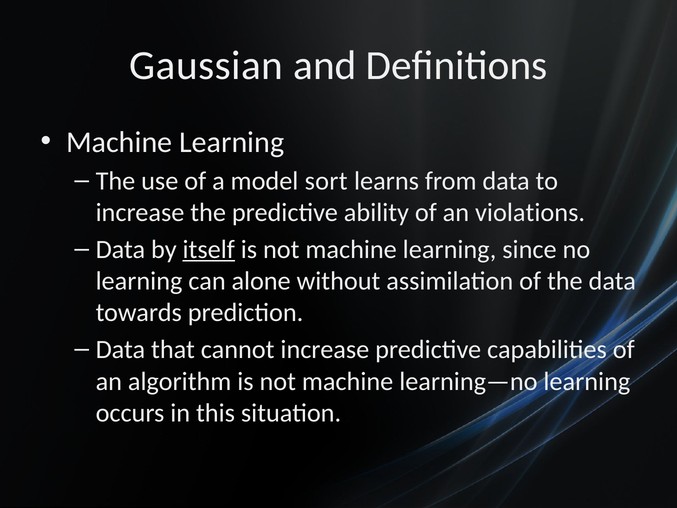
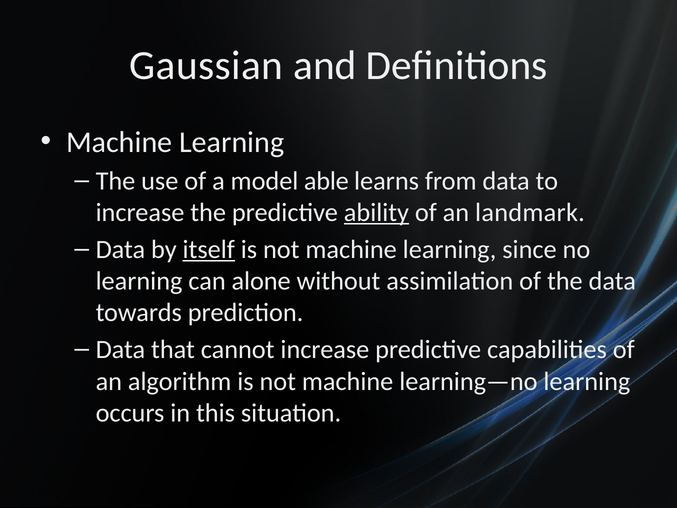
sort: sort -> able (326, 181)
ability underline: none -> present (376, 213)
violations: violations -> landmark (530, 213)
